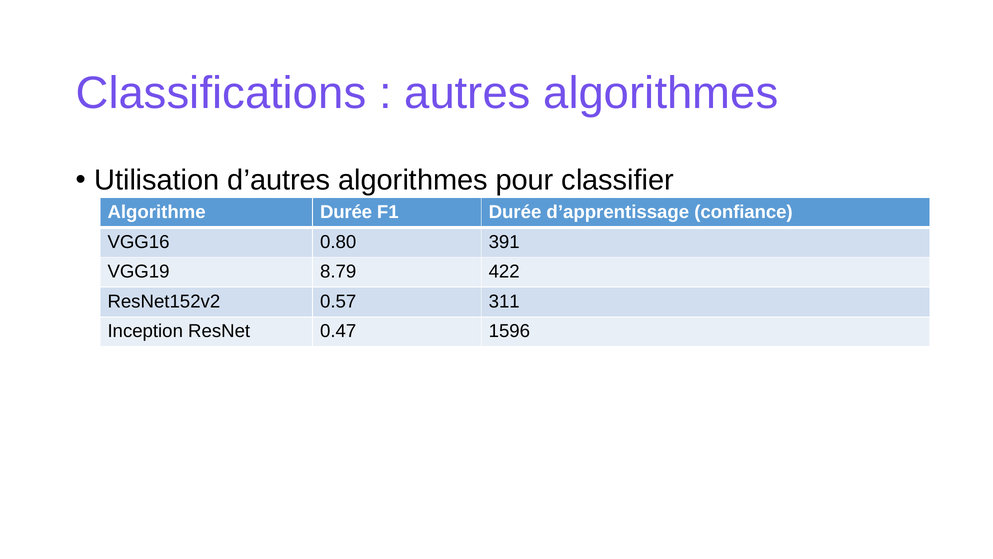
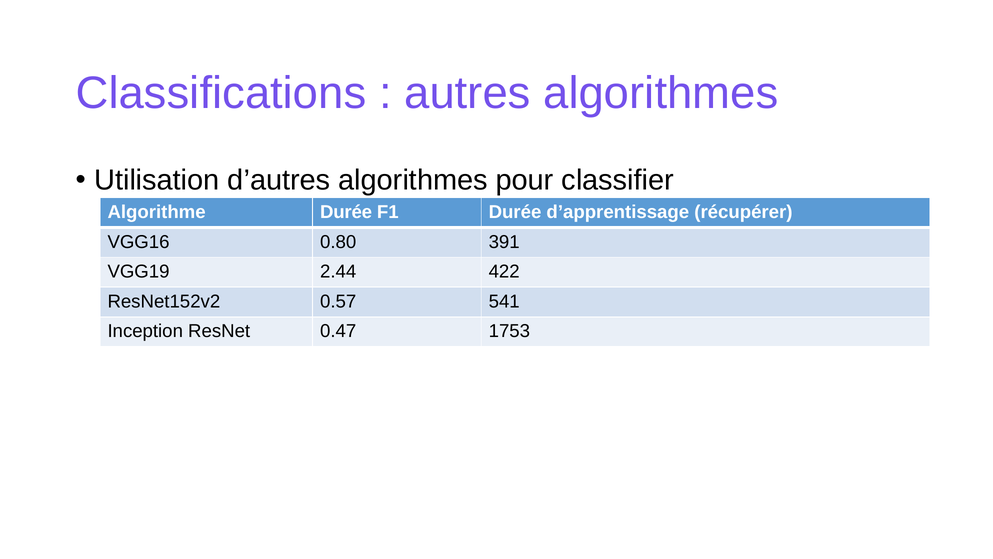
confiance: confiance -> récupérer (743, 212)
8.79: 8.79 -> 2.44 (338, 271)
311: 311 -> 541 (504, 301)
1596: 1596 -> 1753 (509, 331)
